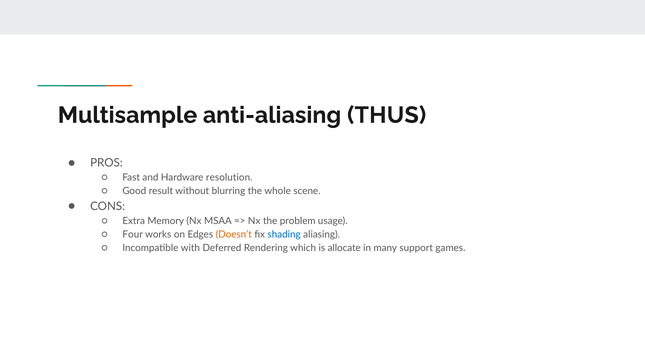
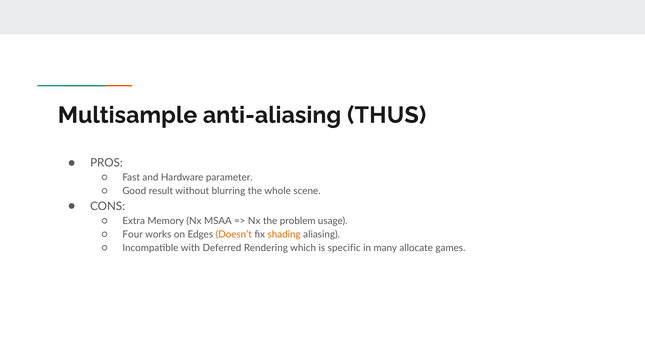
resolution: resolution -> parameter (229, 178)
shading colour: blue -> orange (284, 234)
allocate: allocate -> specific (344, 248)
support: support -> allocate (416, 248)
